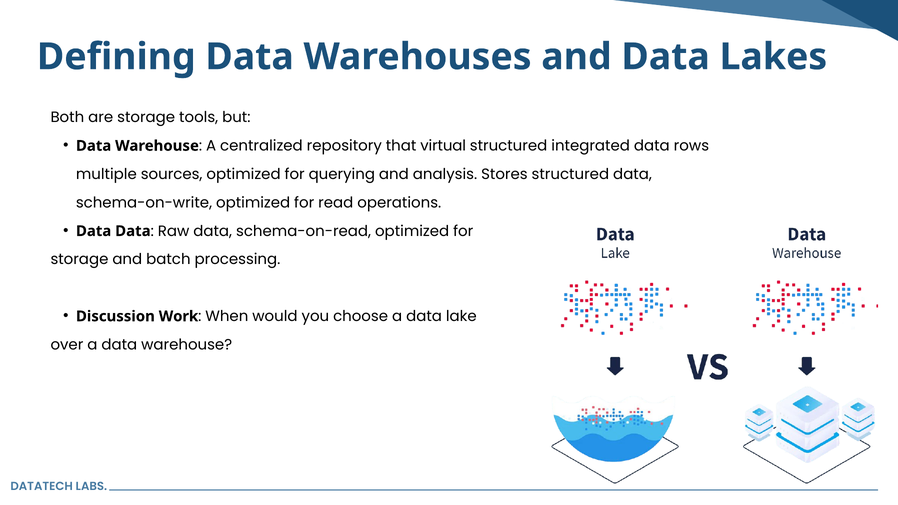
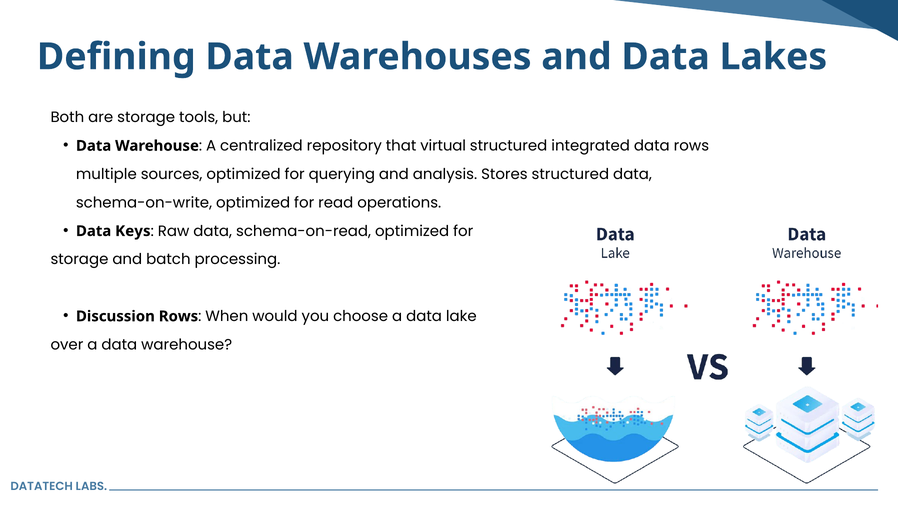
Data Data: Data -> Keys (133, 231)
Discussion Work: Work -> Rows (178, 316)
